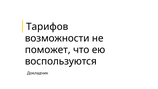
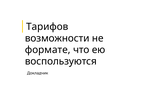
поможет: поможет -> формате (48, 50)
